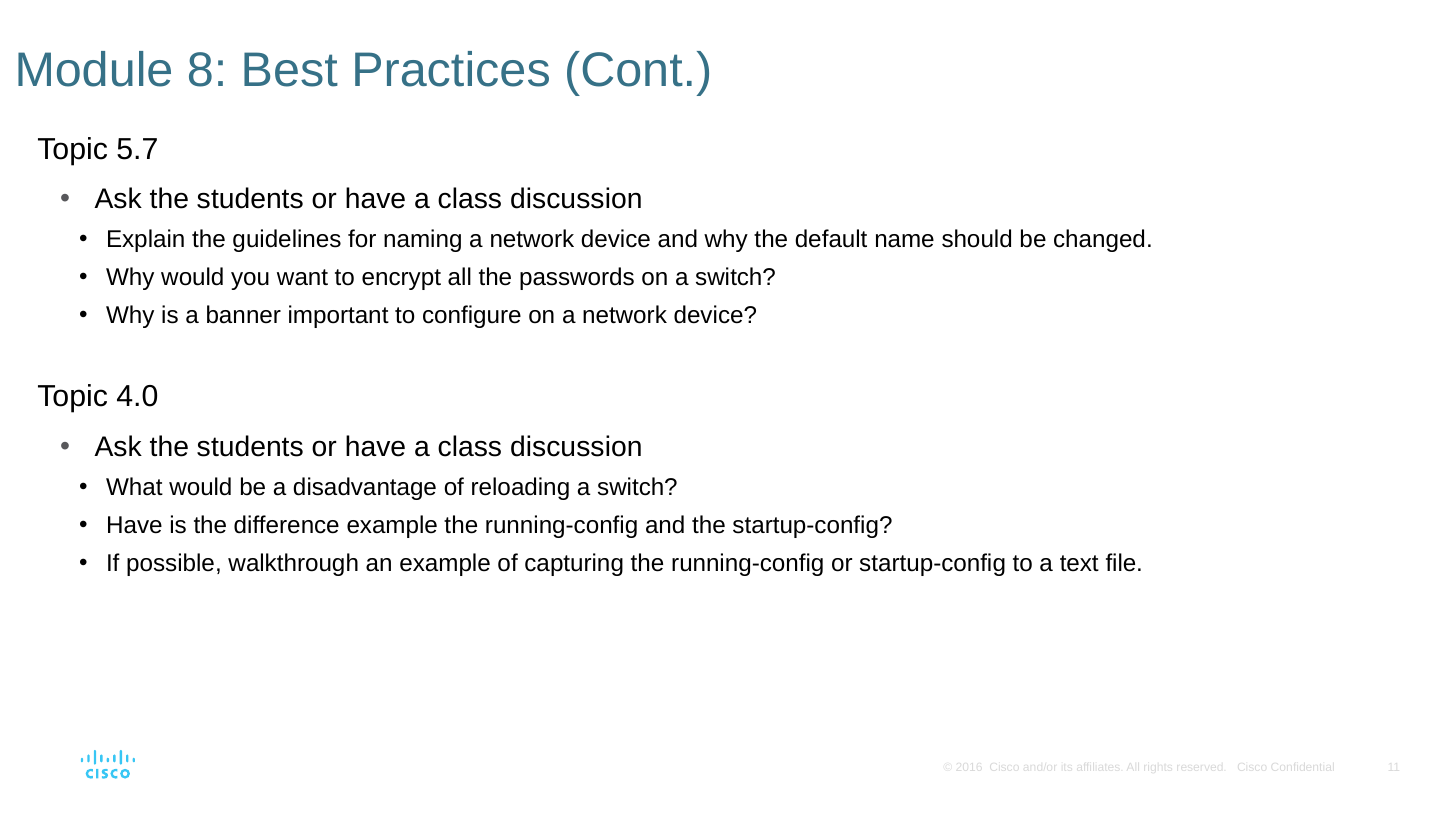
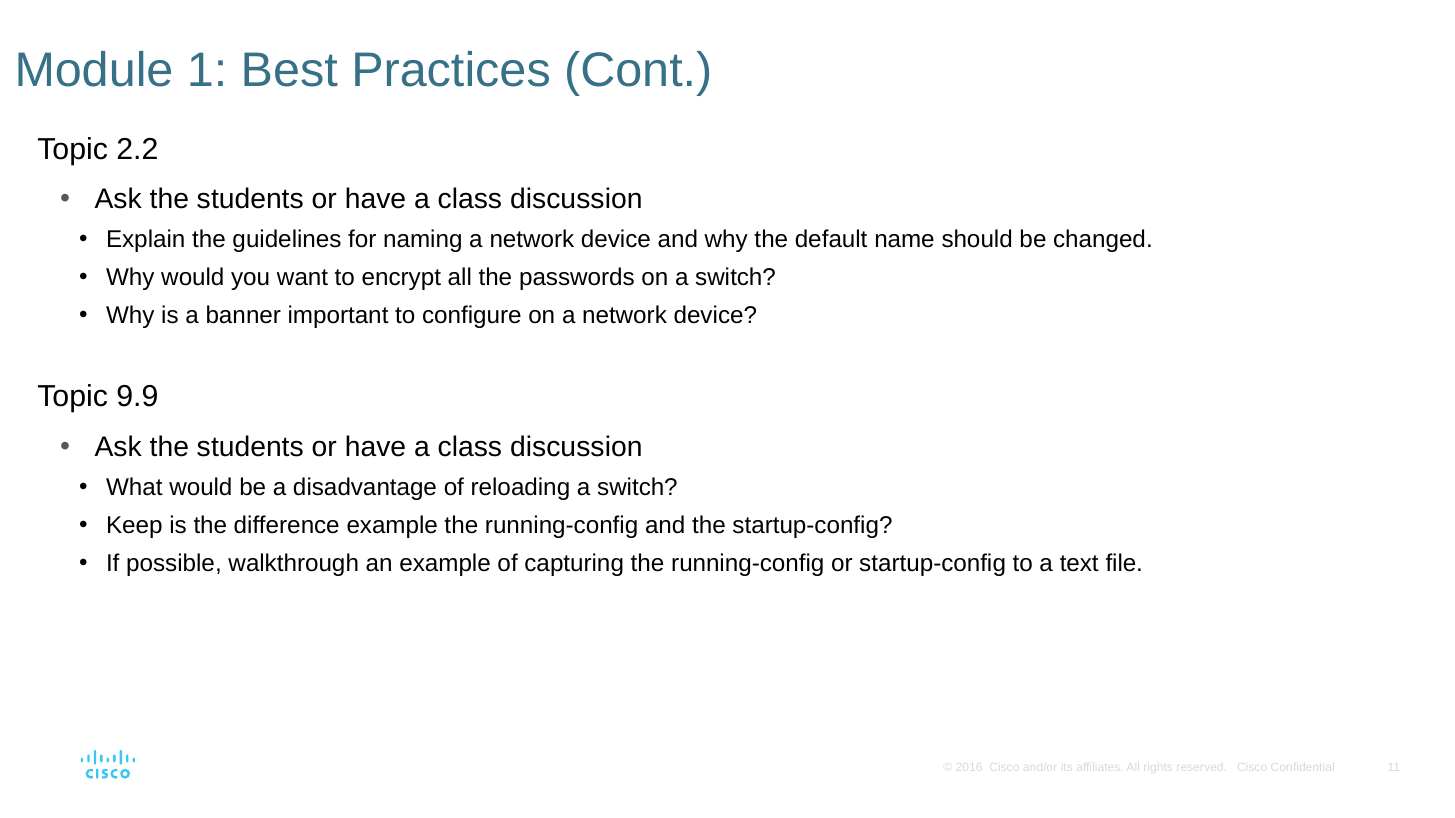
8: 8 -> 1 (207, 70)
5.7: 5.7 -> 2.2 (137, 149)
4.0: 4.0 -> 9.9 (137, 397)
Have: Have -> Keep (134, 526)
